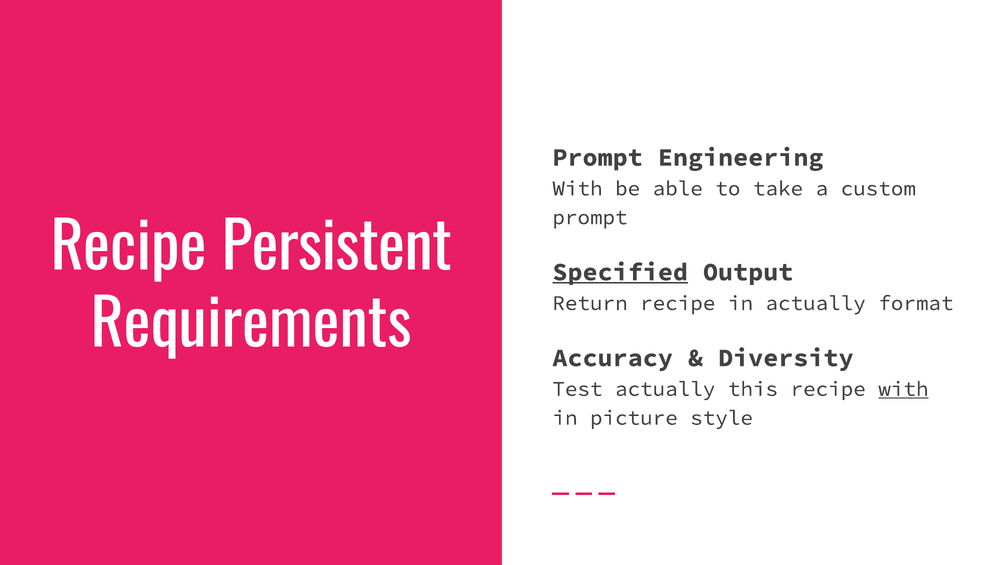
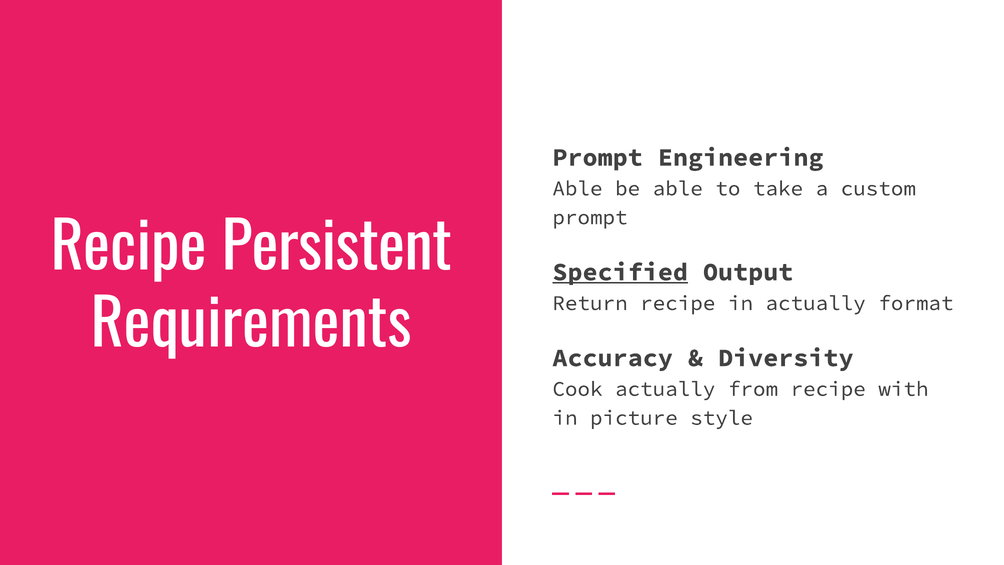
With: With -> Able (577, 188)
Test: Test -> Cook (577, 389)
this: this -> from (753, 389)
with underline: present -> none (903, 389)
